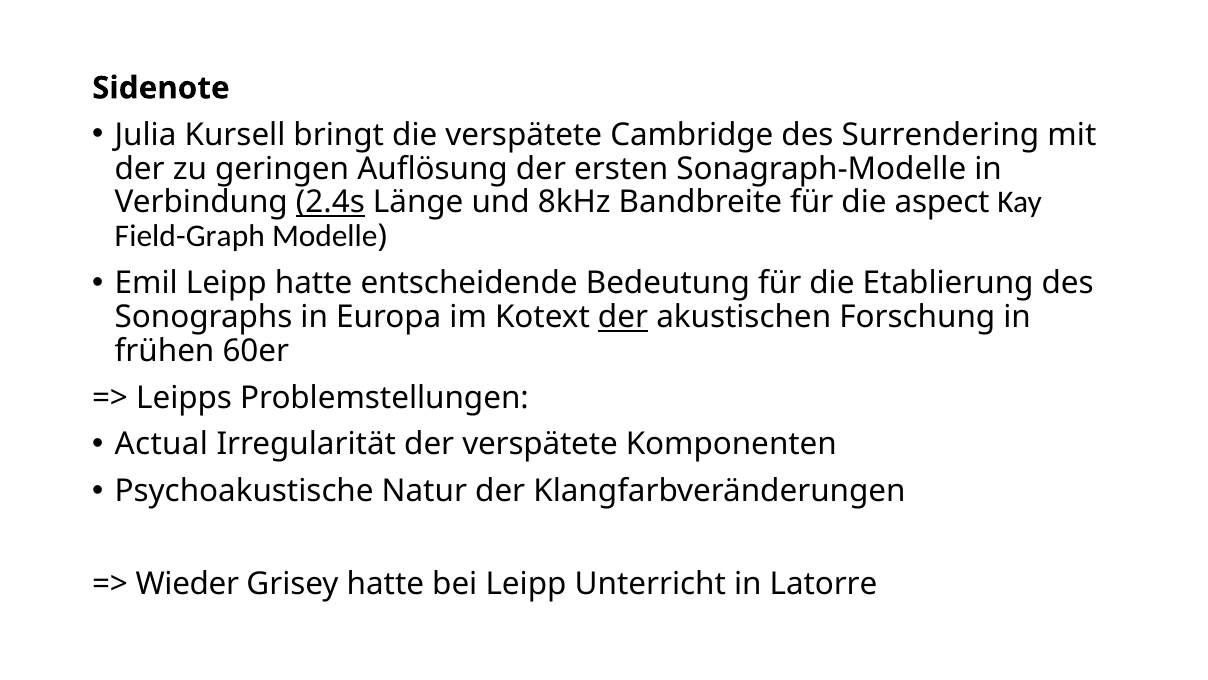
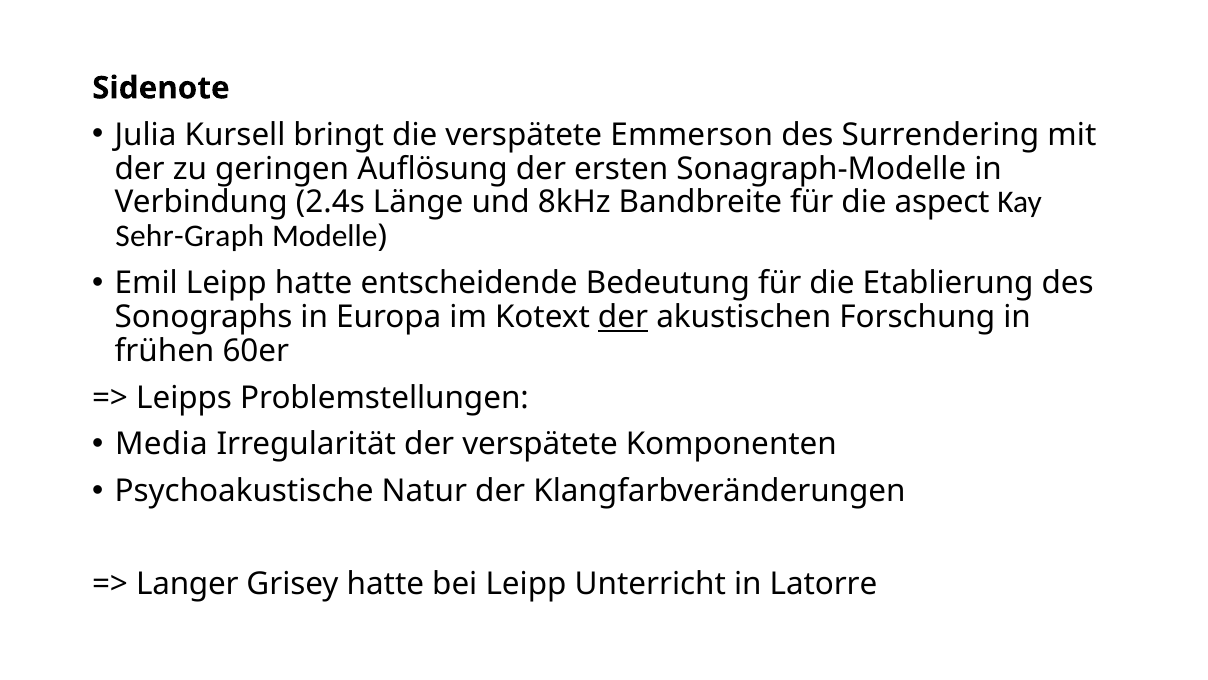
Cambridge: Cambridge -> Emmerson (692, 135)
2.4s underline: present -> none (330, 202)
Field-Graph: Field-Graph -> Sehr-Graph (190, 236)
Actual: Actual -> Media (161, 444)
Wieder: Wieder -> Langer (187, 584)
